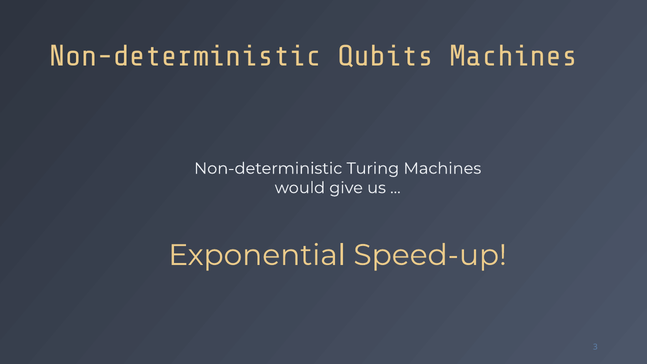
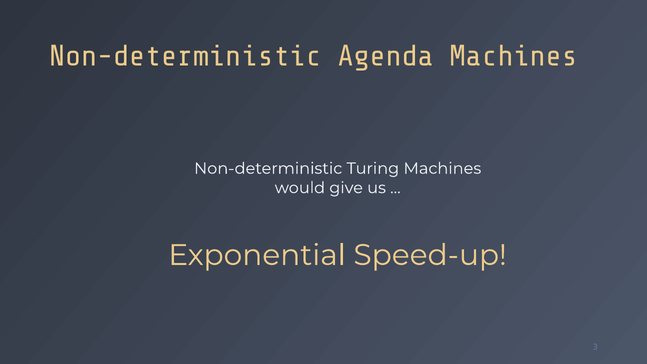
Qubits: Qubits -> Agenda (386, 56)
